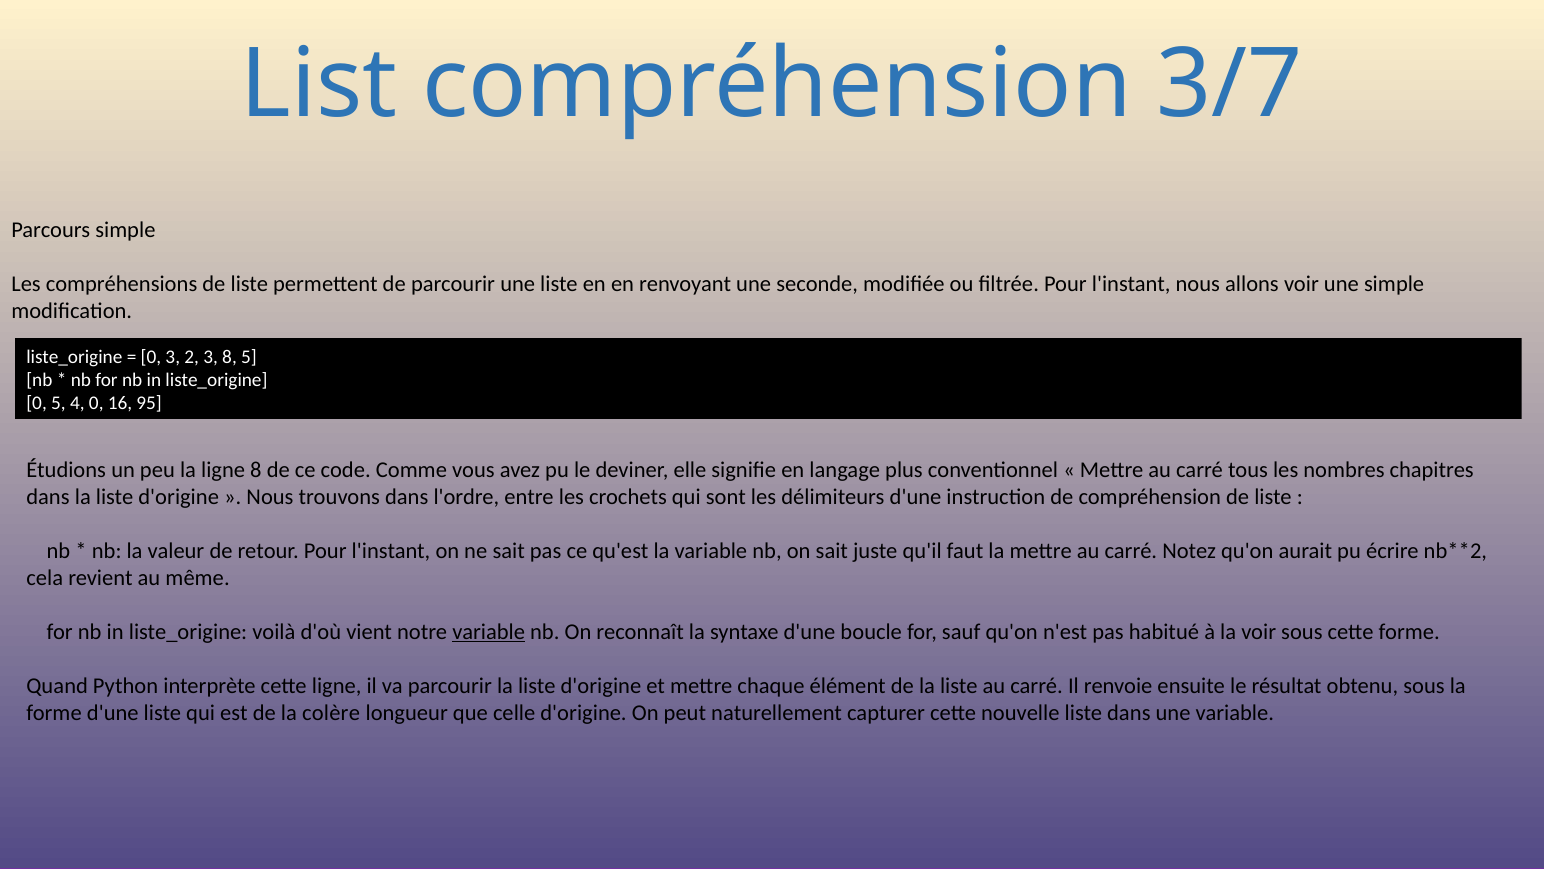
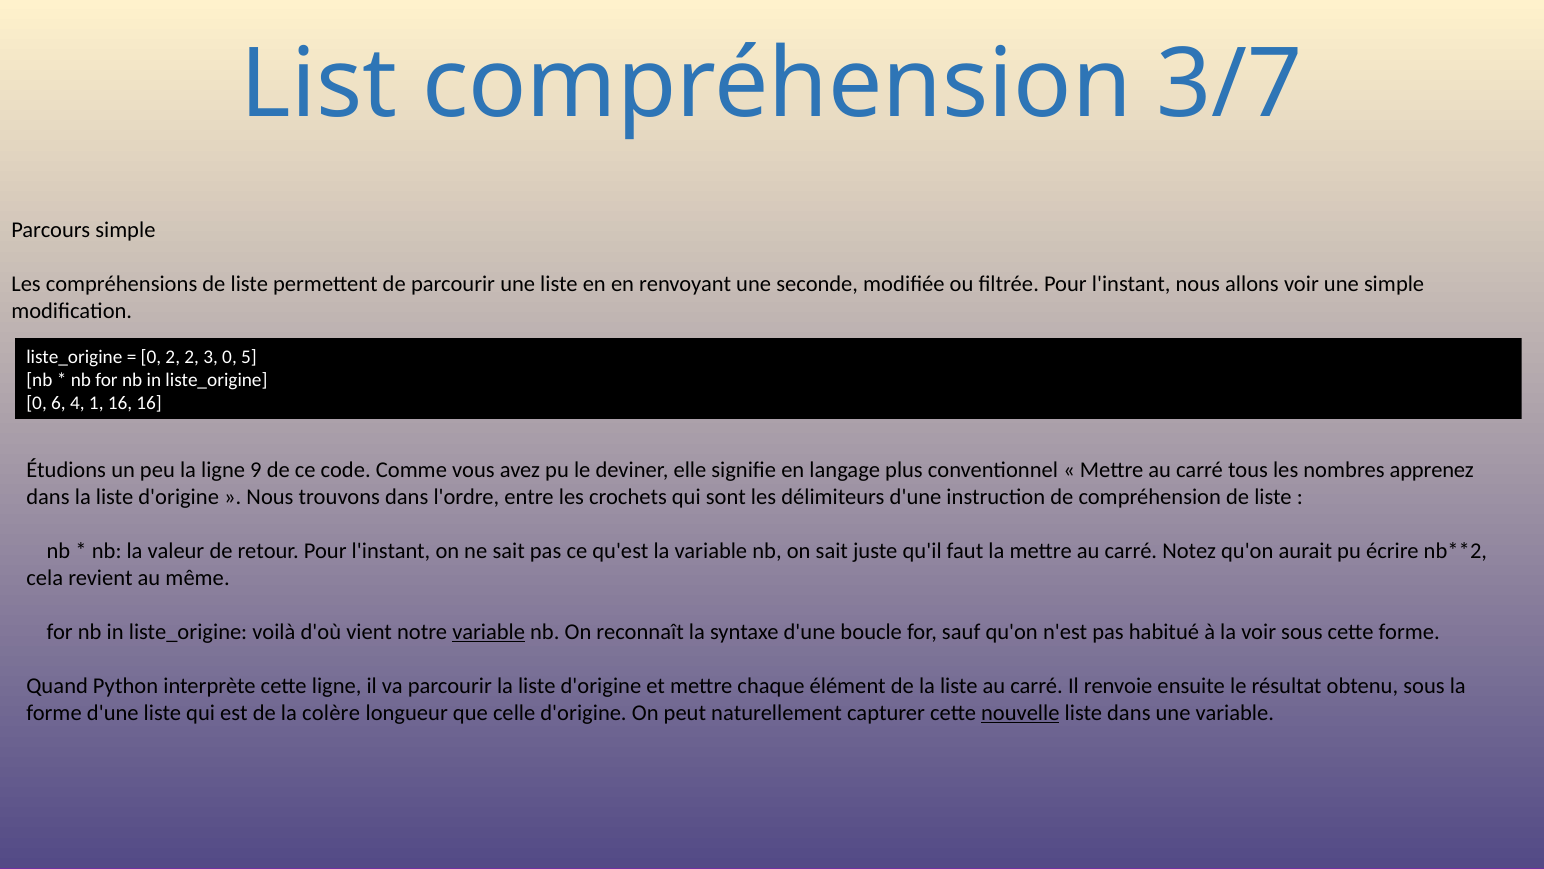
0 3: 3 -> 2 (173, 357)
3 8: 8 -> 0 (230, 357)
0 5: 5 -> 6 (58, 403)
4 0: 0 -> 1 (96, 403)
16 95: 95 -> 16 (149, 403)
ligne 8: 8 -> 9 (256, 469)
chapitres: chapitres -> apprenez (1432, 469)
nouvelle underline: none -> present (1020, 713)
